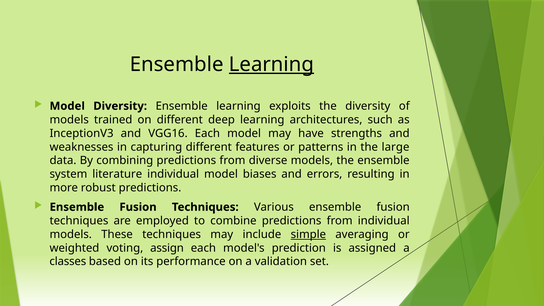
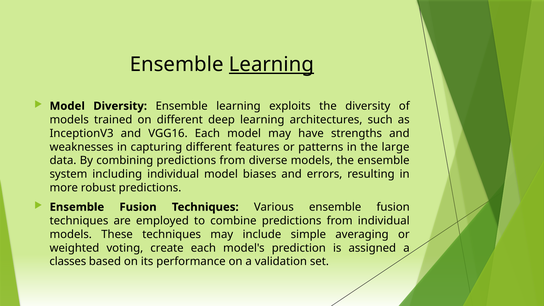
literature: literature -> including (117, 174)
simple underline: present -> none (308, 234)
assign: assign -> create (167, 248)
